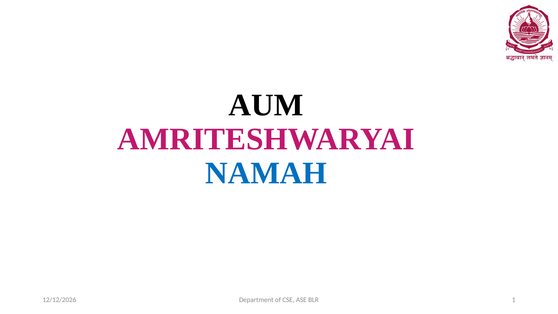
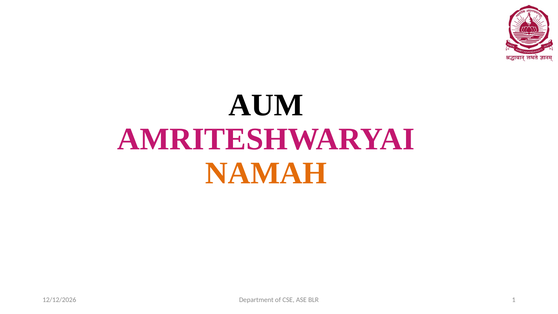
NAMAH colour: blue -> orange (266, 173)
